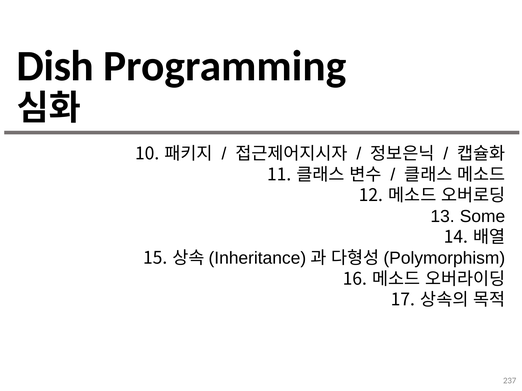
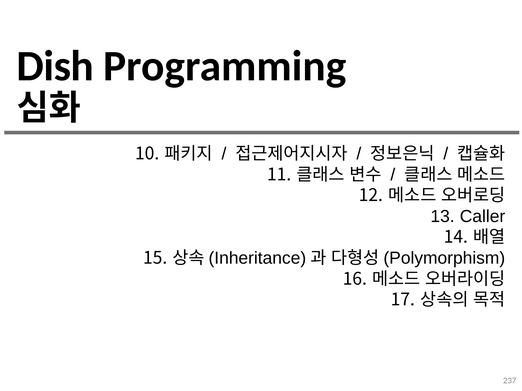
Some: Some -> Caller (483, 217)
